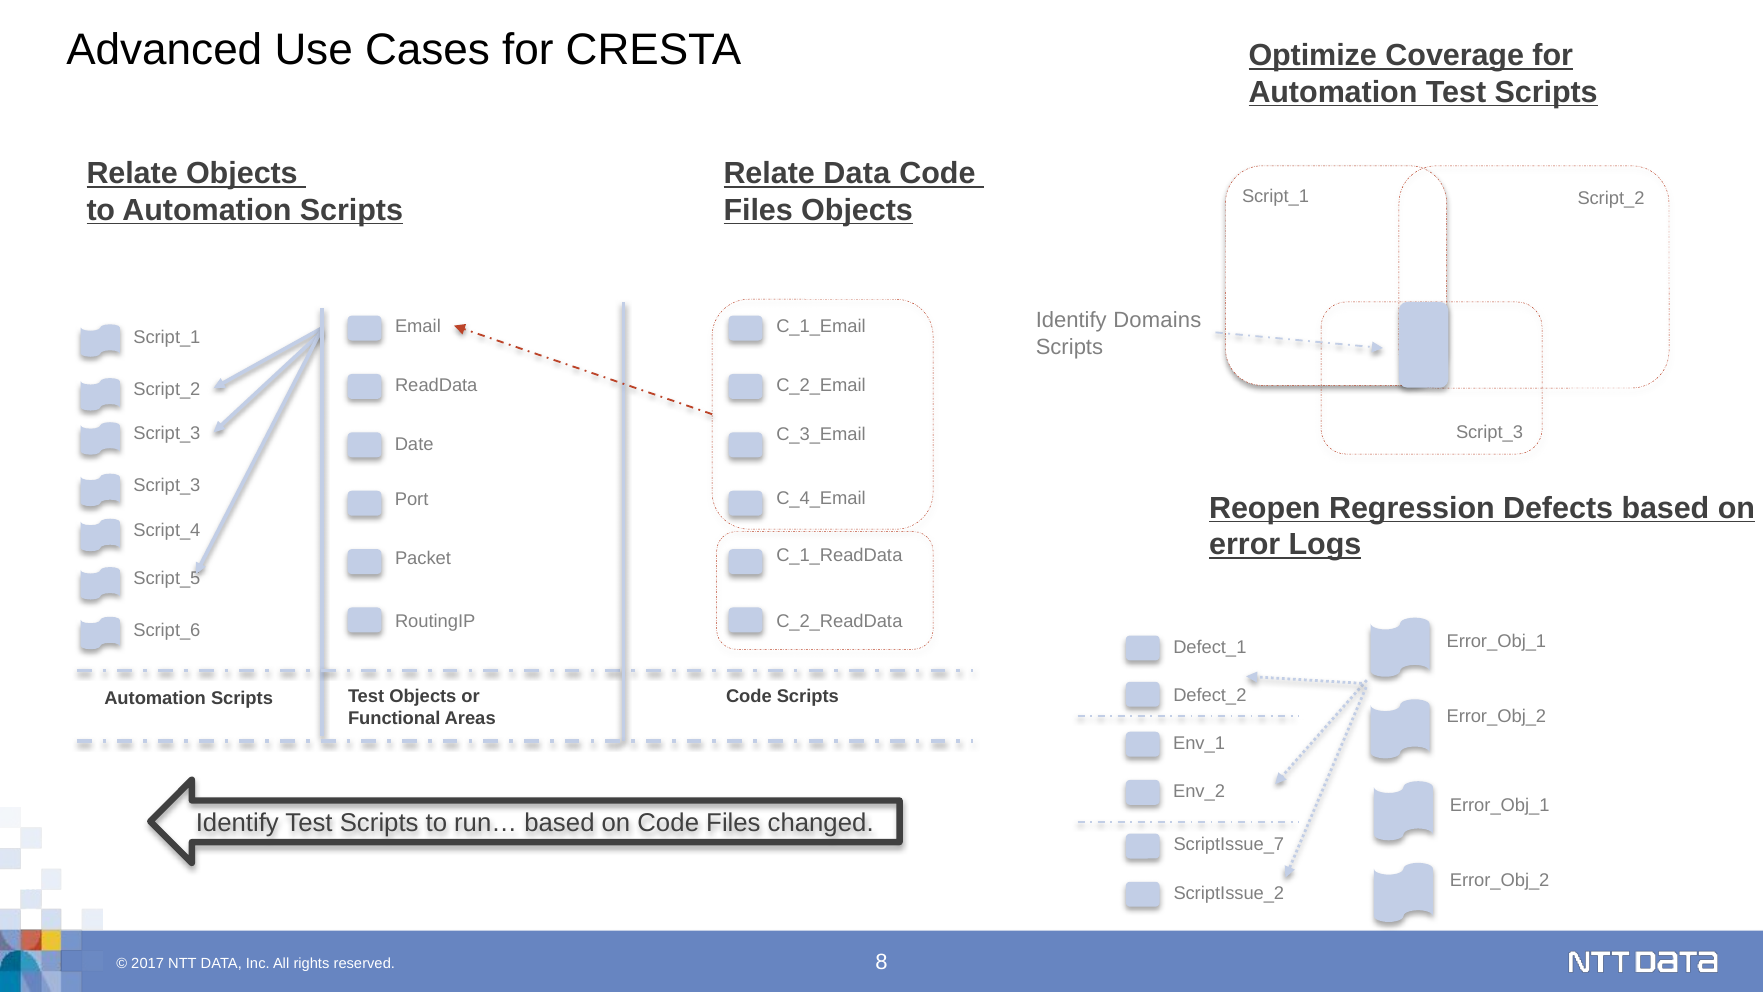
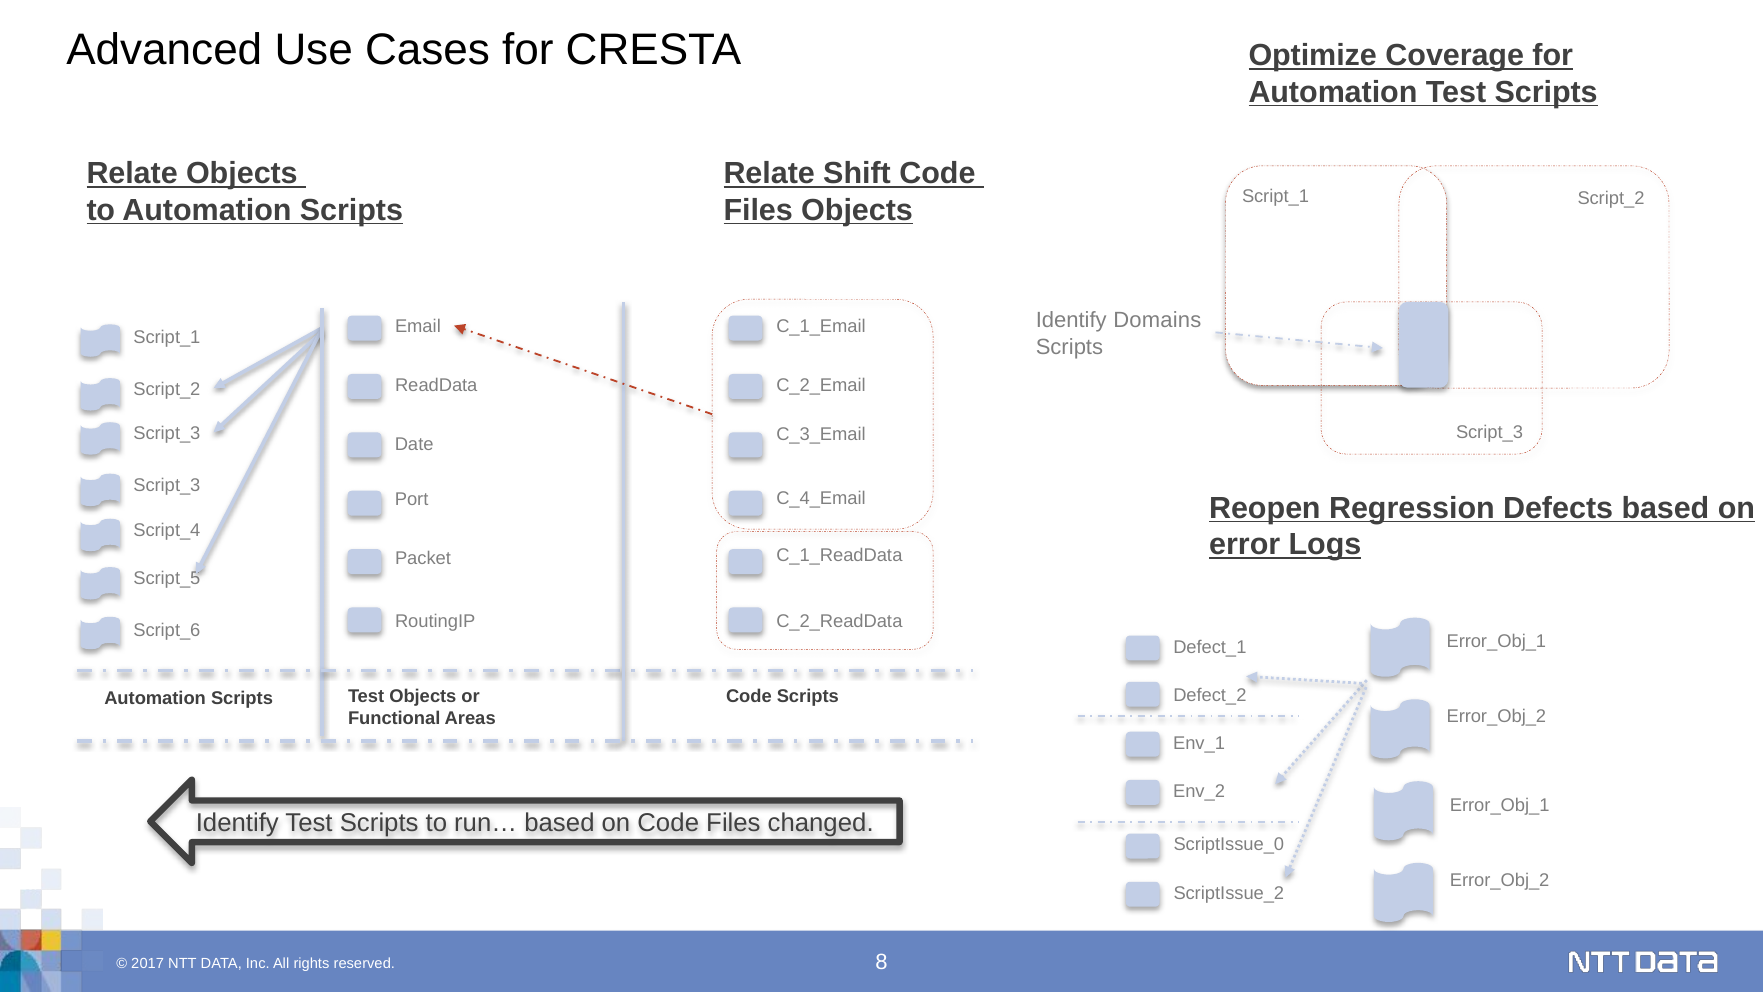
Relate Data: Data -> Shift (857, 173)
ScriptIssue_7: ScriptIssue_7 -> ScriptIssue_0 (1229, 845)
